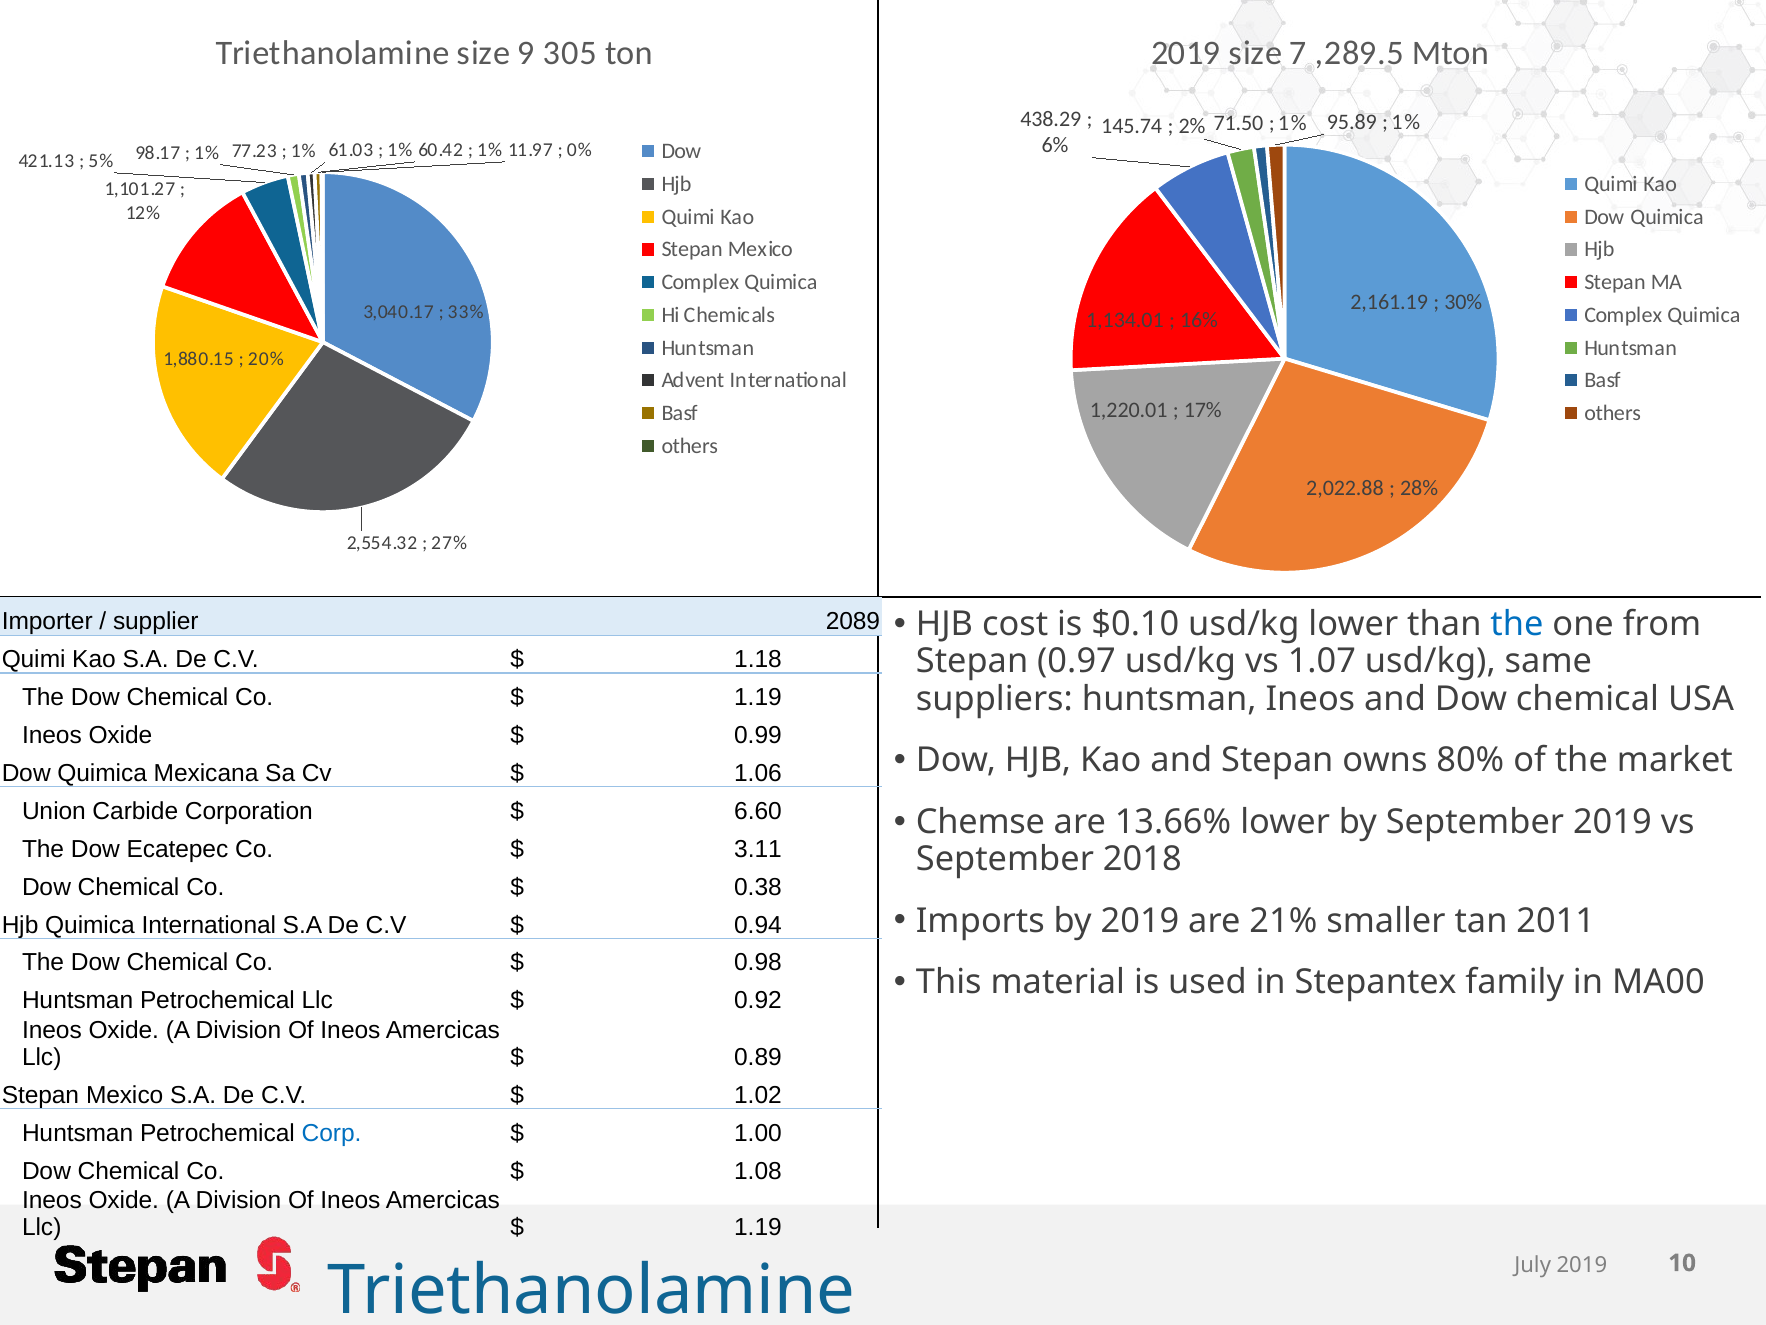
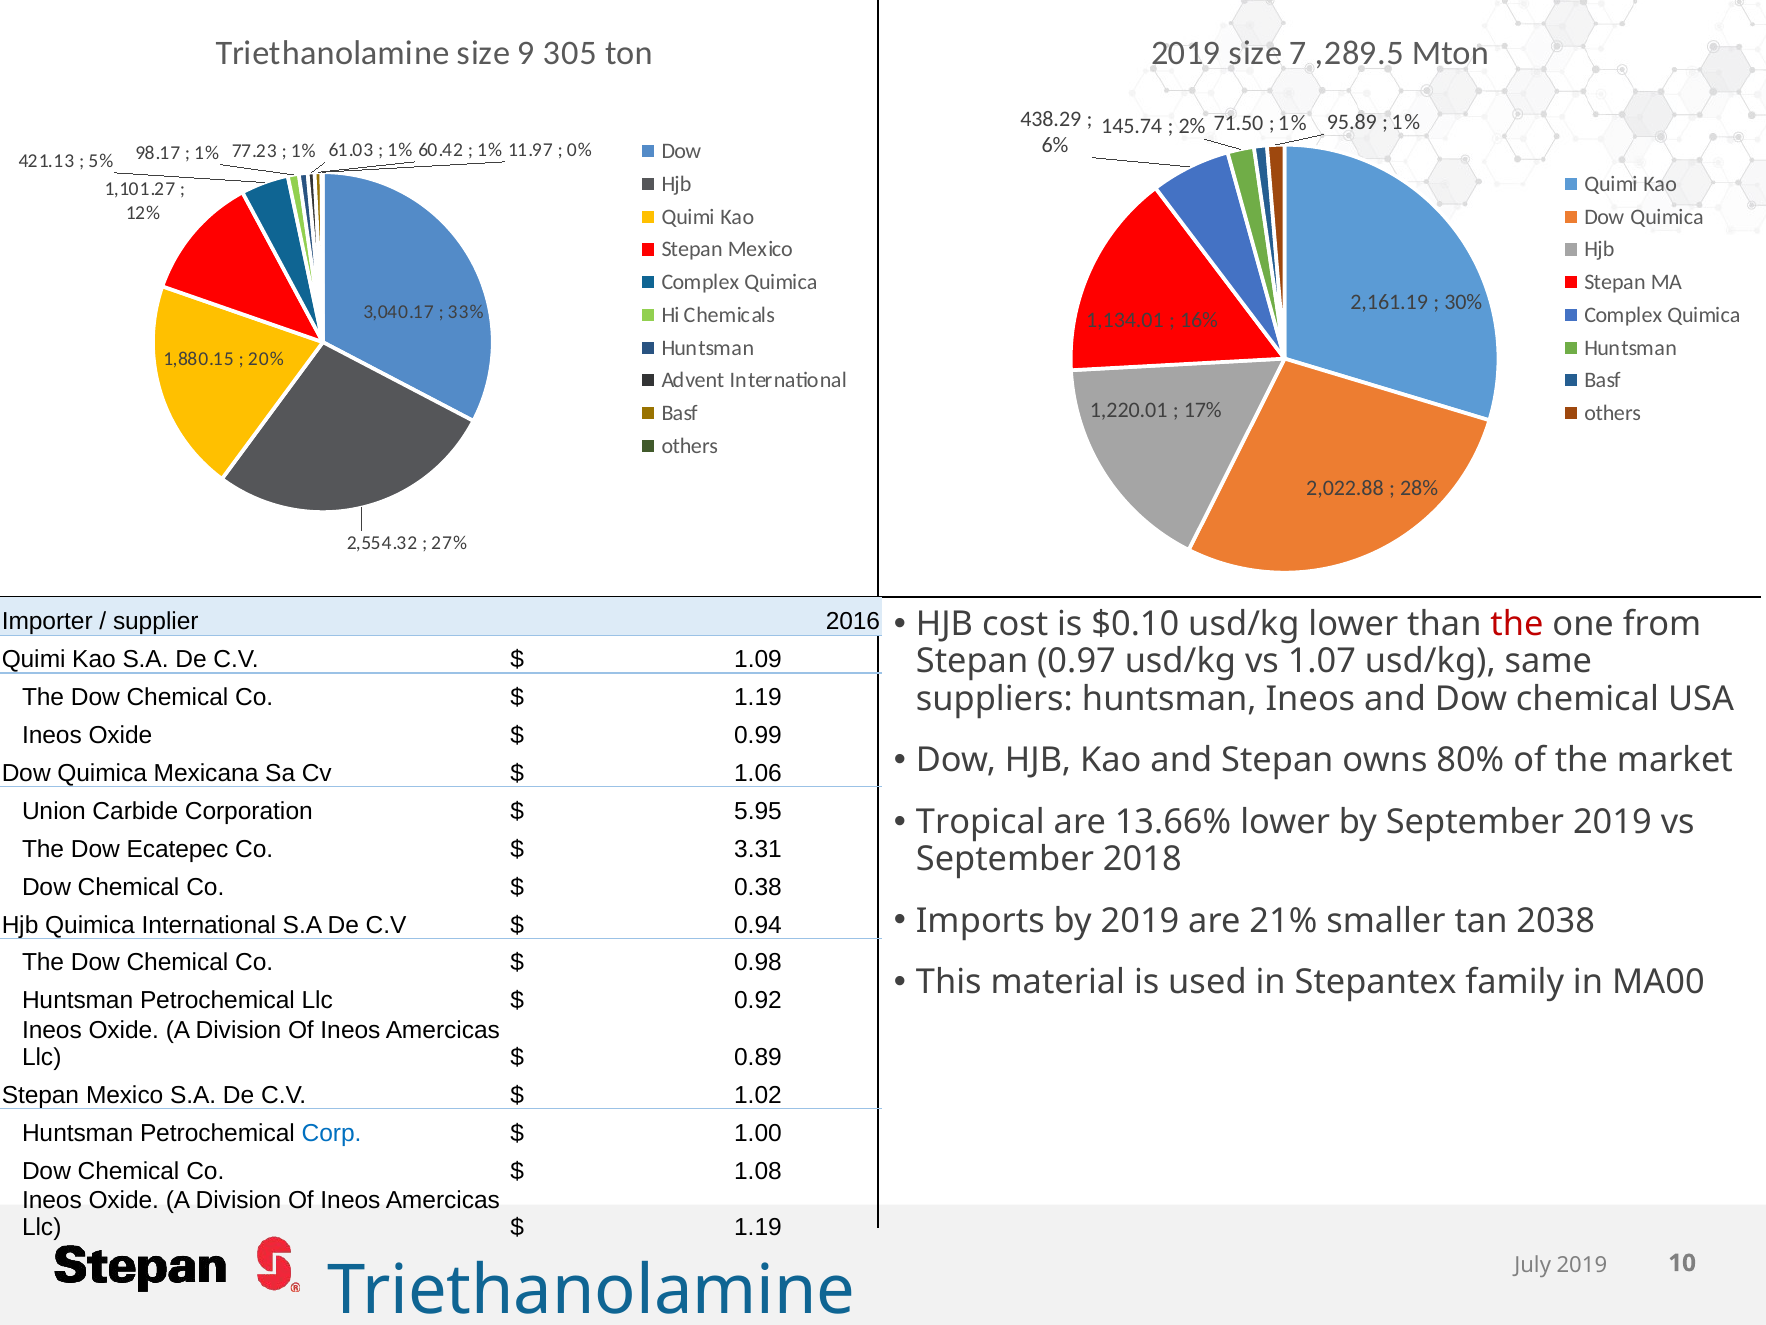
the colour: blue -> red (1517, 624)
2089: 2089 -> 2016 (853, 621)
1.18: 1.18 -> 1.09 (758, 659)
6.60: 6.60 -> 5.95 (758, 811)
Chemse: Chemse -> Tropical (980, 822)
3.11: 3.11 -> 3.31 (758, 849)
2011: 2011 -> 2038 (1556, 921)
